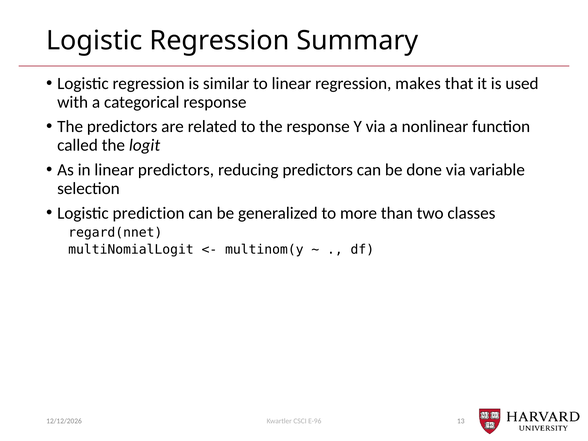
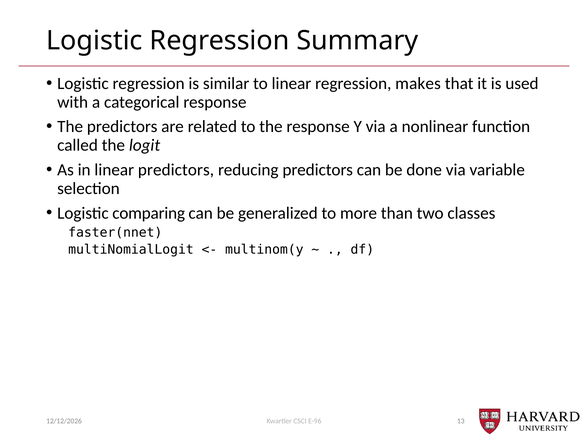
prediction: prediction -> comparing (149, 213)
regard(nnet: regard(nnet -> faster(nnet (115, 232)
